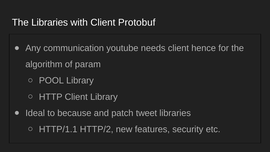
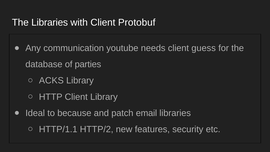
hence: hence -> guess (204, 48)
algorithm: algorithm -> database (44, 64)
param: param -> parties (88, 64)
POOL: POOL -> ACKS (51, 81)
tweet: tweet -> email (146, 113)
